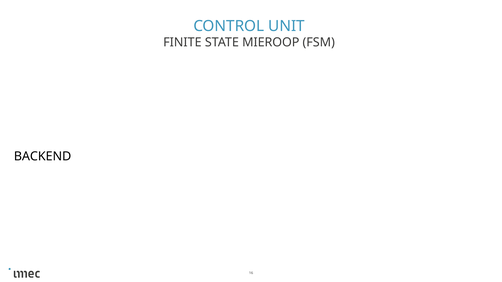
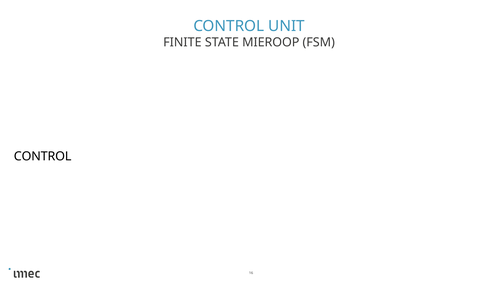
BACKEND: BACKEND -> CONTROL (43, 157)
